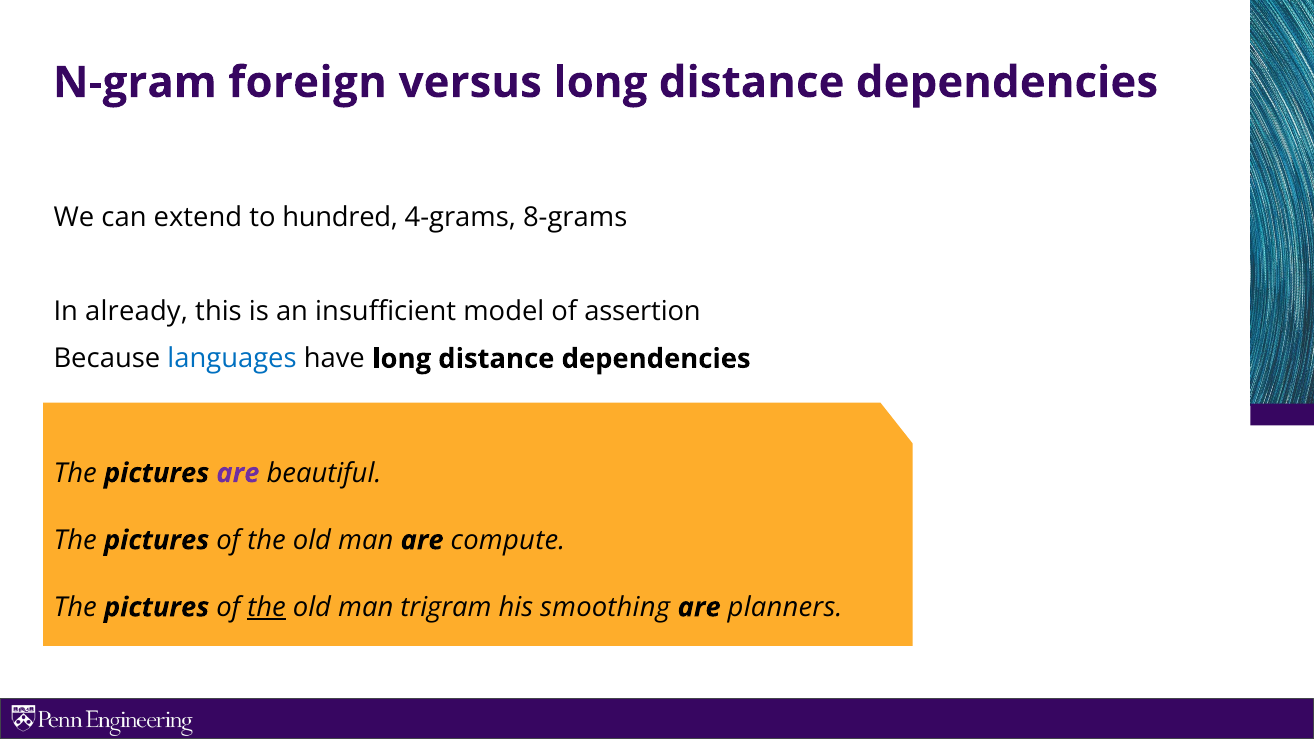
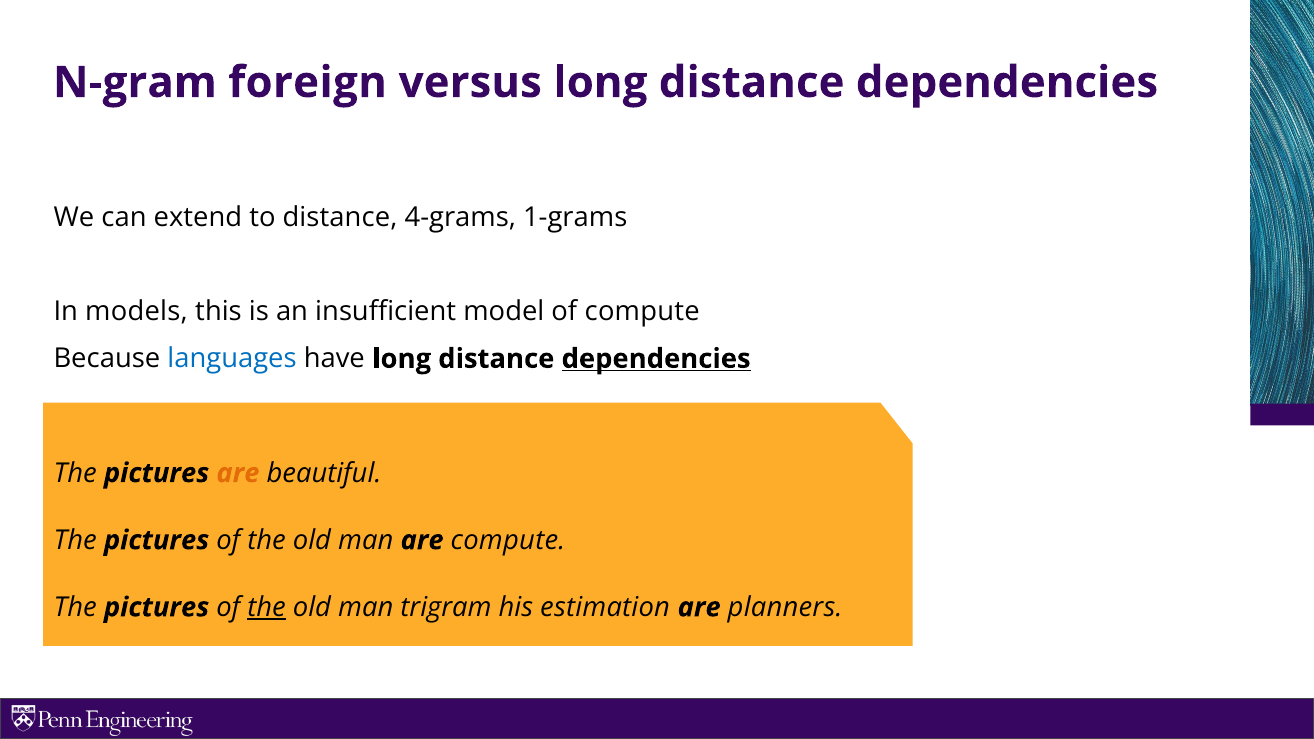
to hundred: hundred -> distance (340, 217)
8-grams: 8-grams -> 1-grams (575, 217)
already: already -> models (137, 312)
of assertion: assertion -> compute (642, 312)
dependencies underline: none -> present (656, 359)
are colour: purple -> orange (238, 473)
smoothing: smoothing -> estimation (605, 607)
